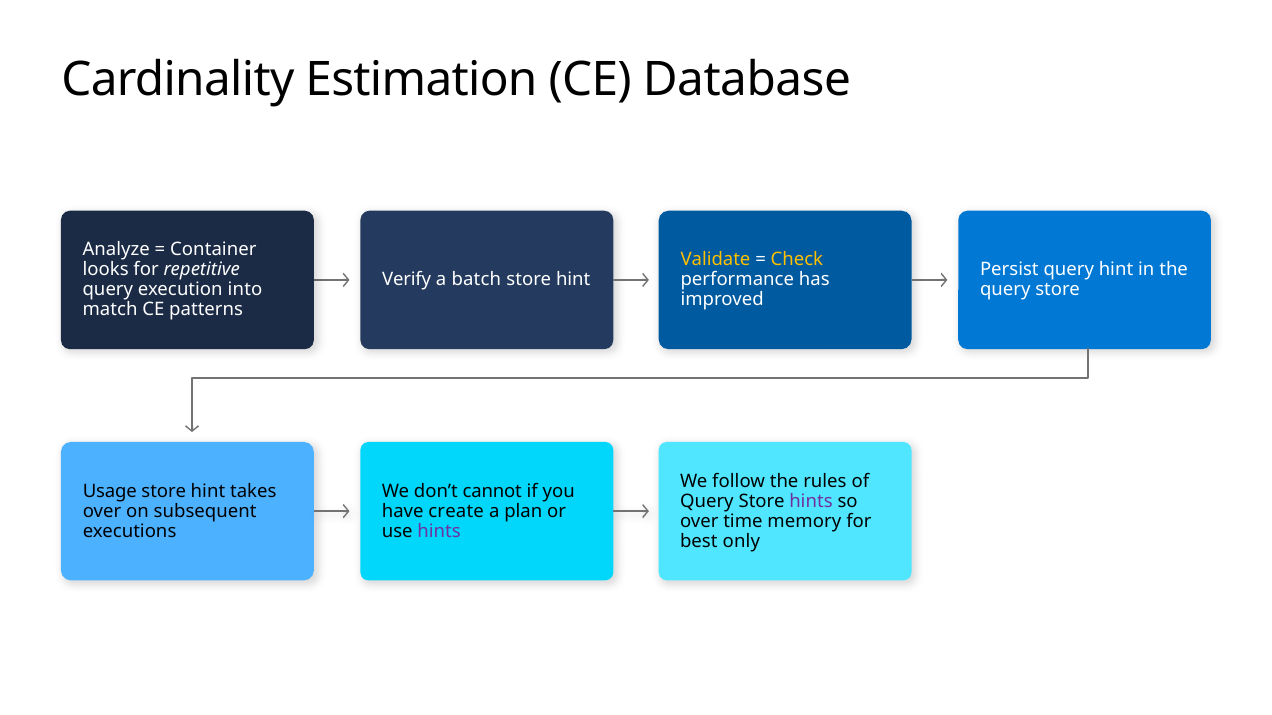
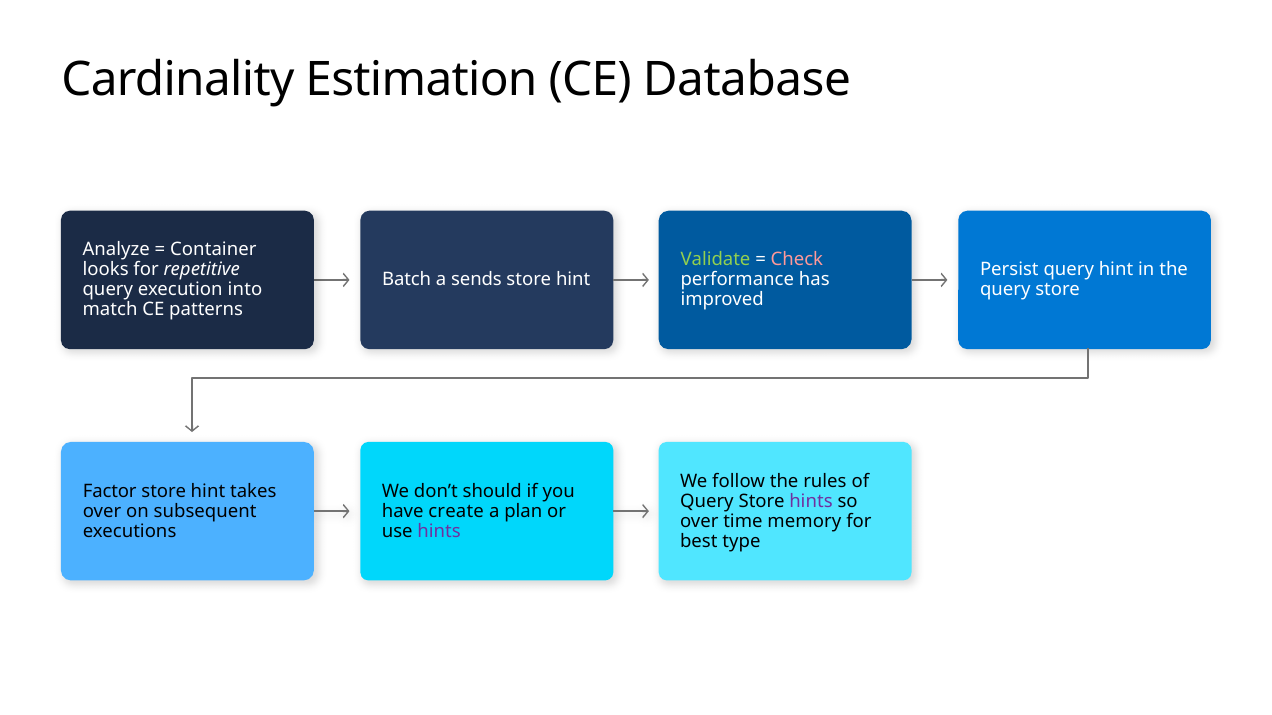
Validate colour: yellow -> light green (715, 260)
Check colour: yellow -> pink (797, 260)
Verify: Verify -> Batch (407, 280)
batch: batch -> sends (476, 280)
Usage: Usage -> Factor (110, 491)
cannot: cannot -> should (492, 491)
only: only -> type (741, 541)
